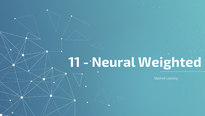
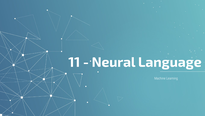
Weighted: Weighted -> Language (170, 62)
